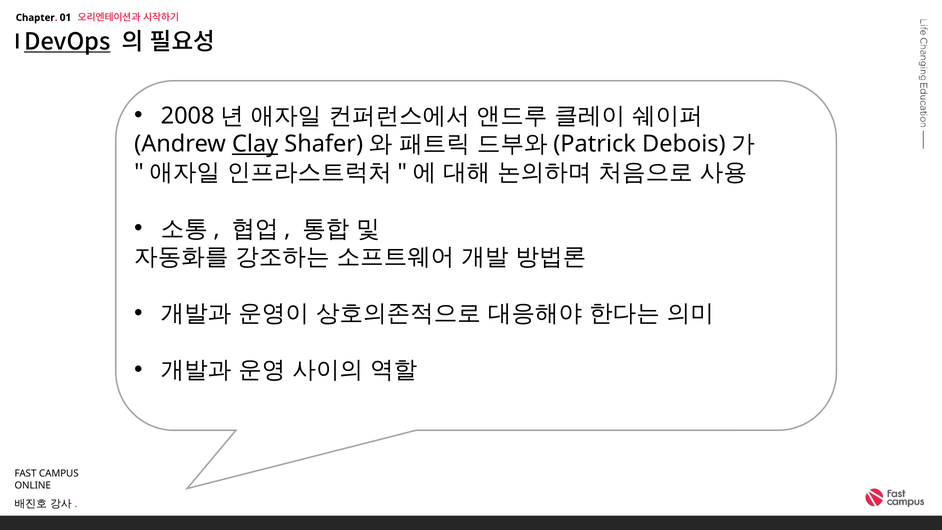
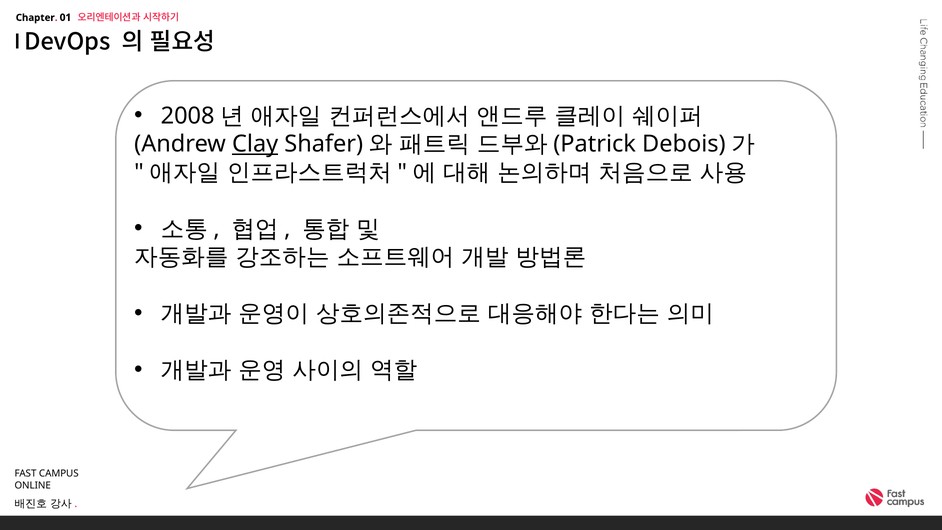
DevOps underline: present -> none (67, 42)
